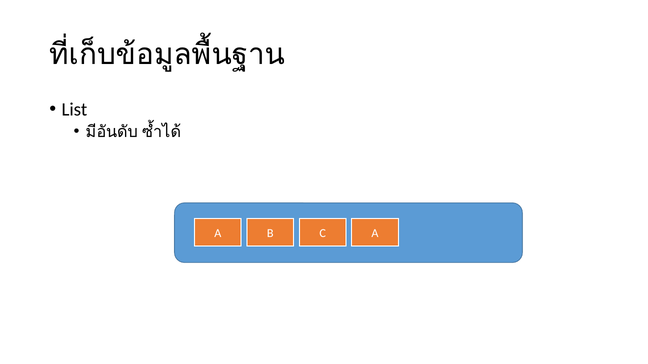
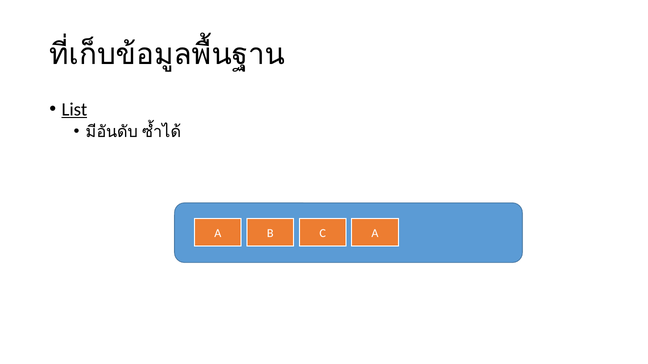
List underline: none -> present (74, 110)
